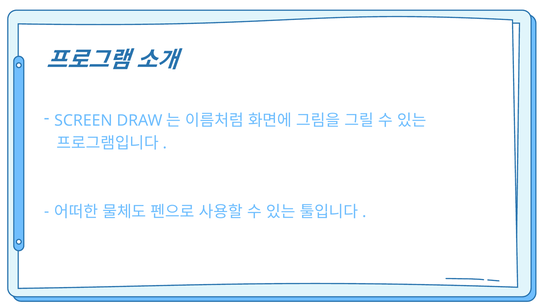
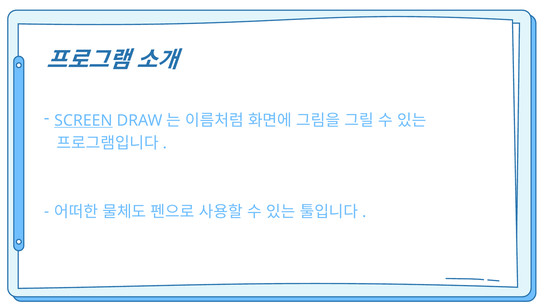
SCREEN underline: none -> present (83, 120)
